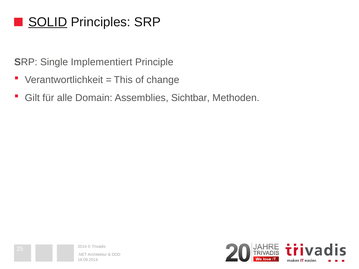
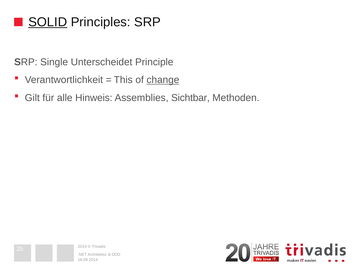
Implementiert: Implementiert -> Unterscheidet (102, 62)
change underline: none -> present (163, 80)
Domain: Domain -> Hinweis (94, 98)
